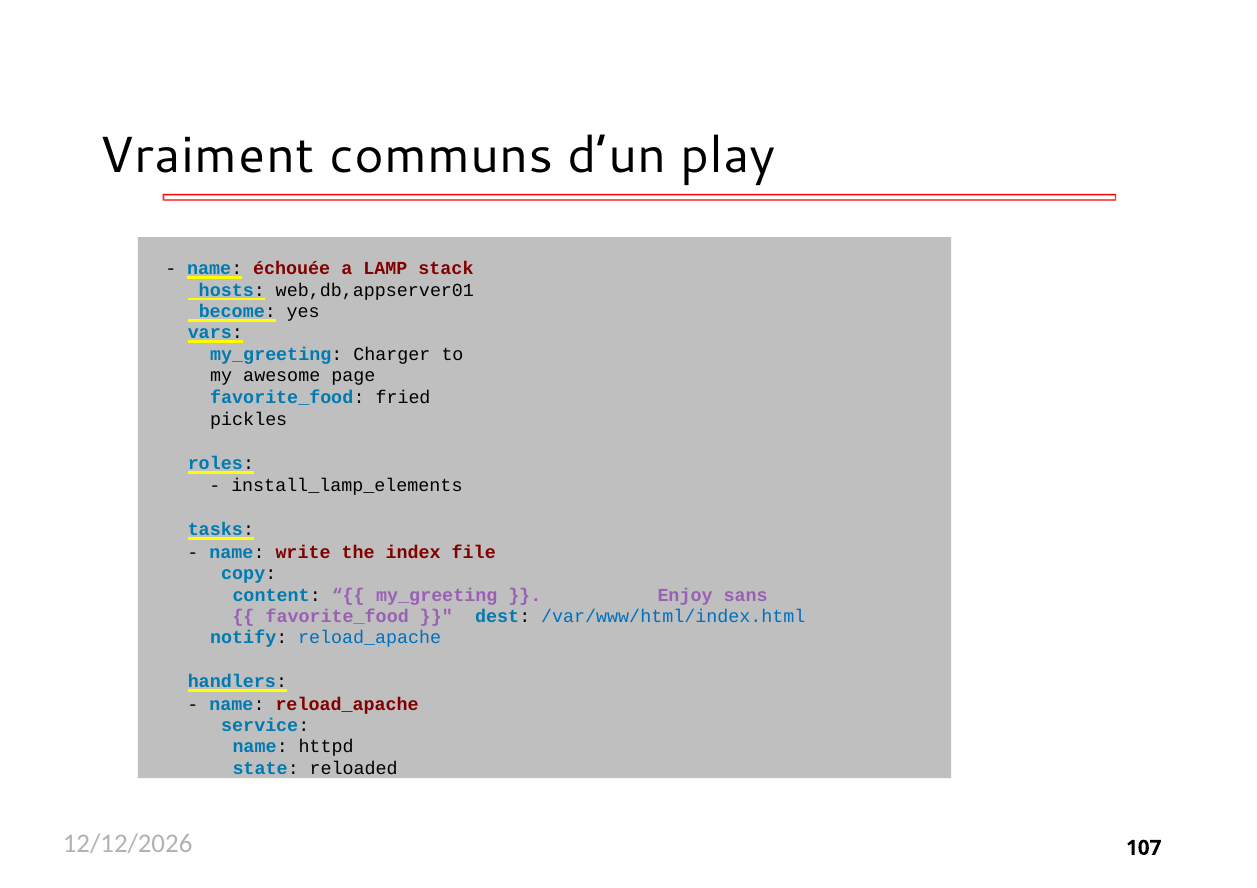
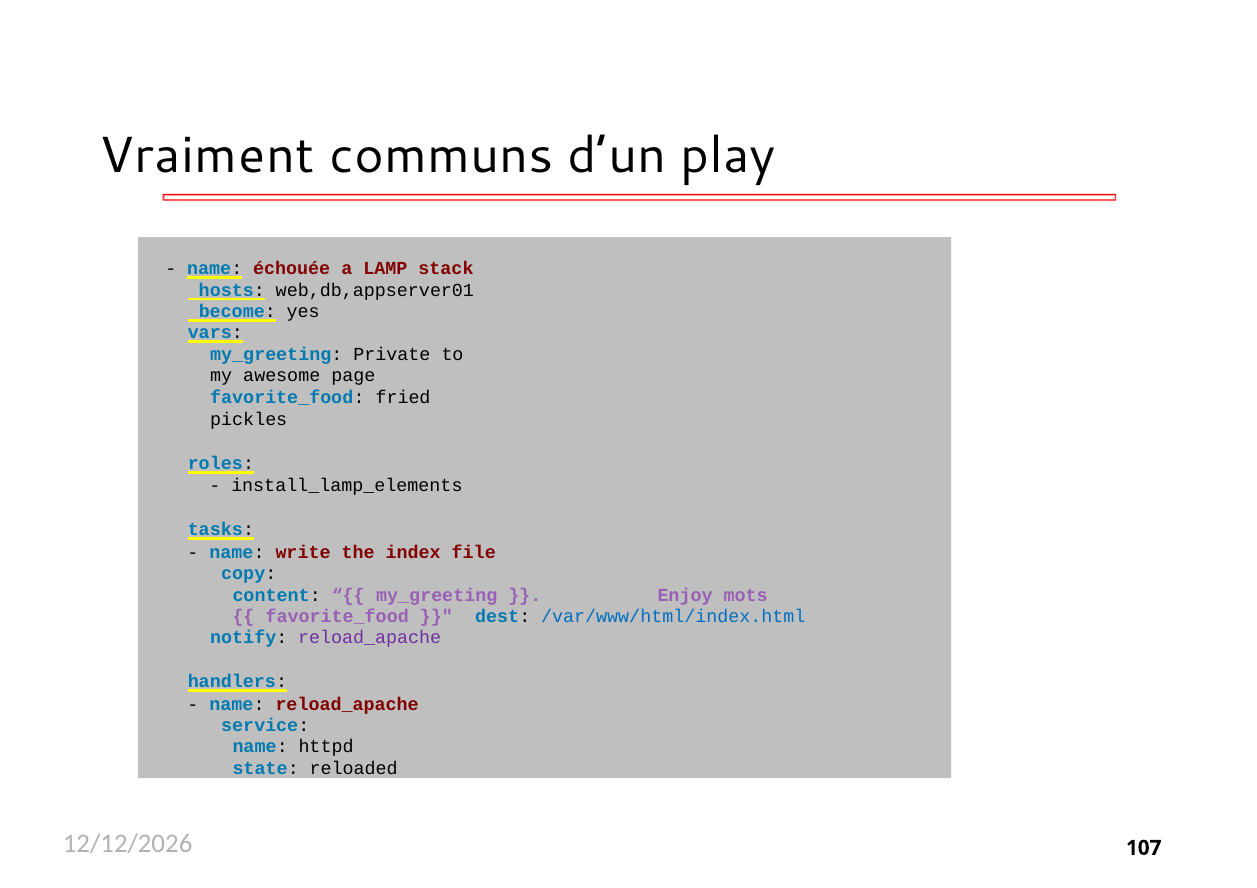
Charger: Charger -> Private (392, 354)
sans: sans -> mots (746, 595)
reload_apache colour: blue -> purple (370, 638)
